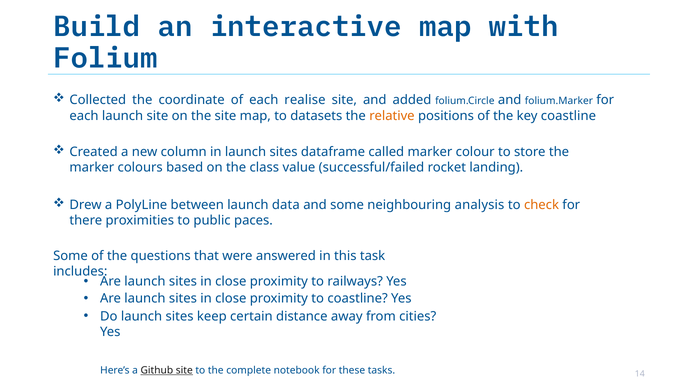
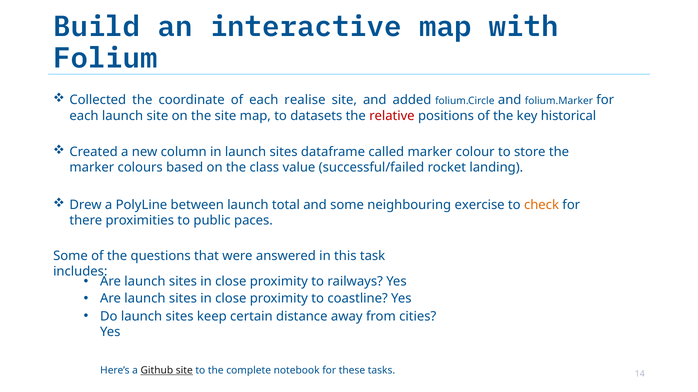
relative colour: orange -> red (392, 116)
key coastline: coastline -> historical (569, 116)
data: data -> total (286, 205)
analysis: analysis -> exercise (480, 205)
